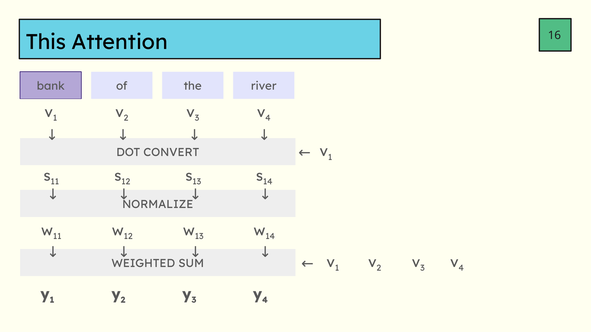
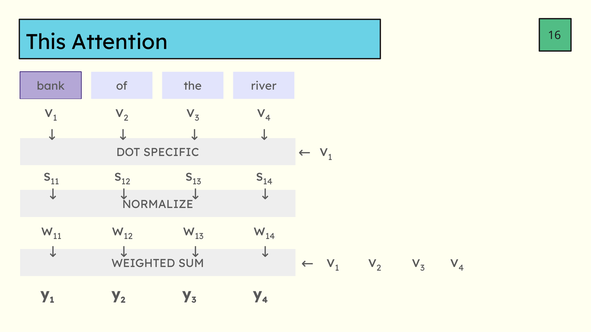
CONVERT: CONVERT -> SPECIFIC (171, 153)
